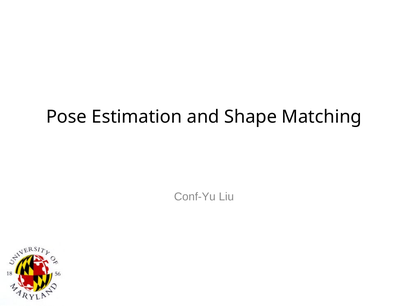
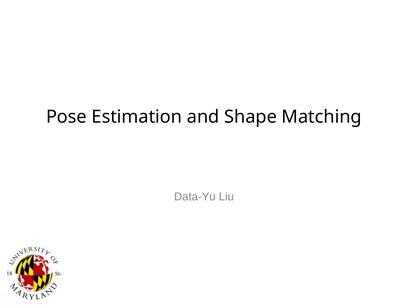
Conf-Yu: Conf-Yu -> Data-Yu (195, 197)
